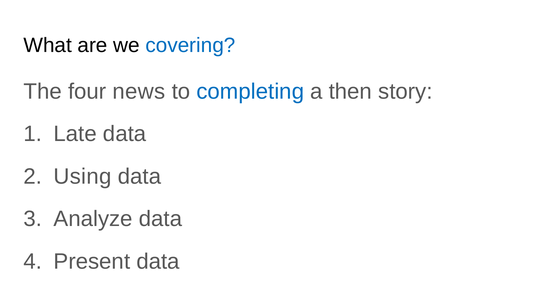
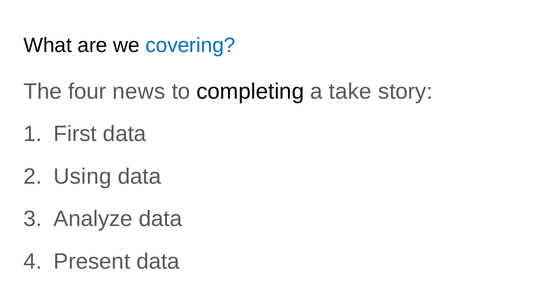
completing colour: blue -> black (250, 92)
then: then -> take (350, 92)
Late: Late -> First (75, 134)
